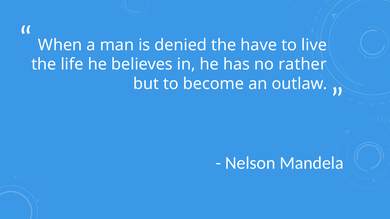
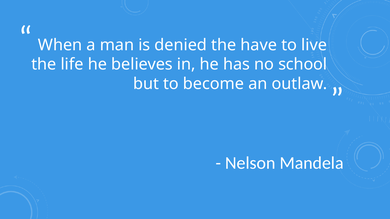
rather: rather -> school (303, 64)
